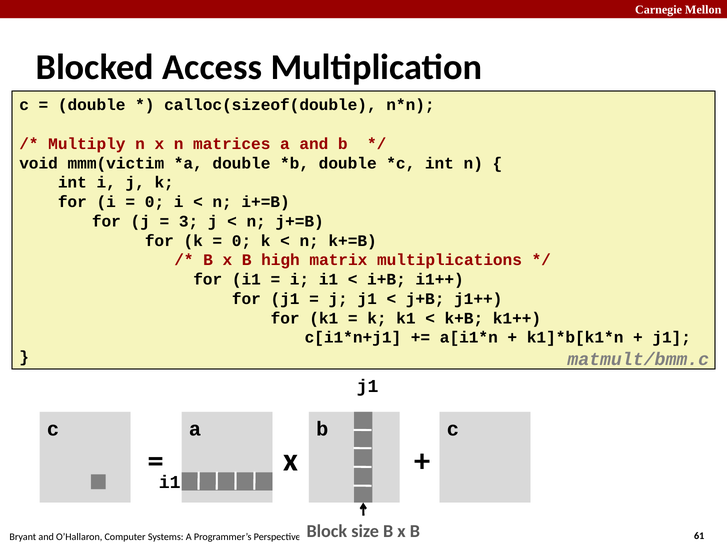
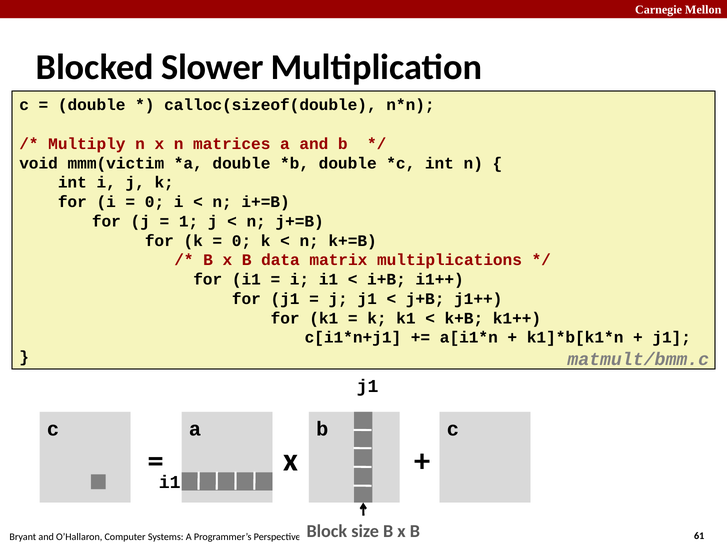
Access: Access -> Slower (212, 67)
3: 3 -> 1 (189, 221)
high: high -> data (280, 260)
